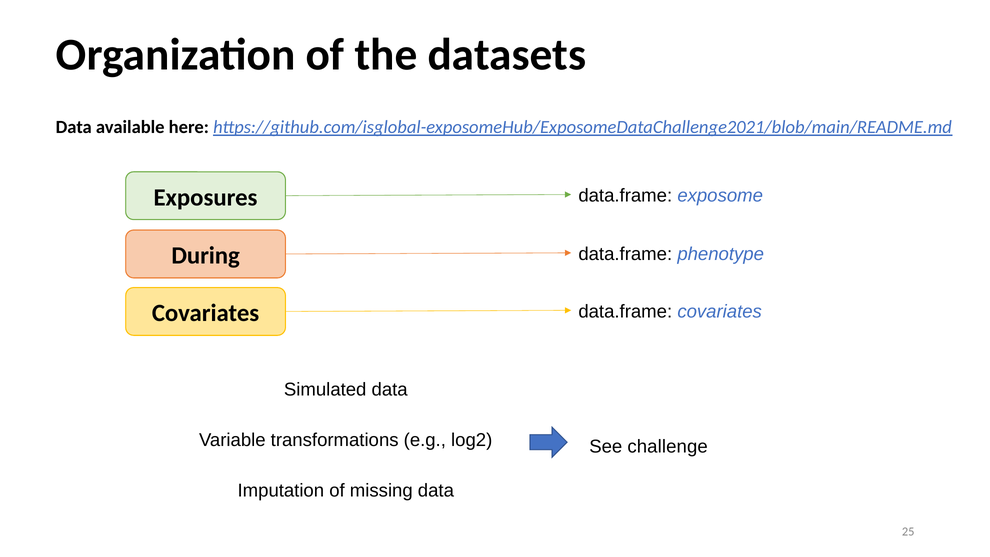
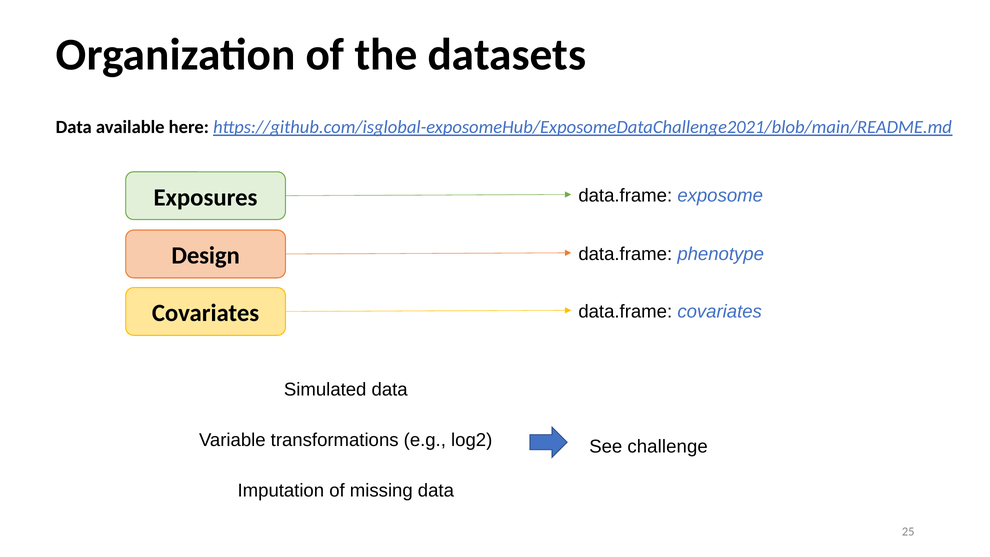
During: During -> Design (206, 256)
